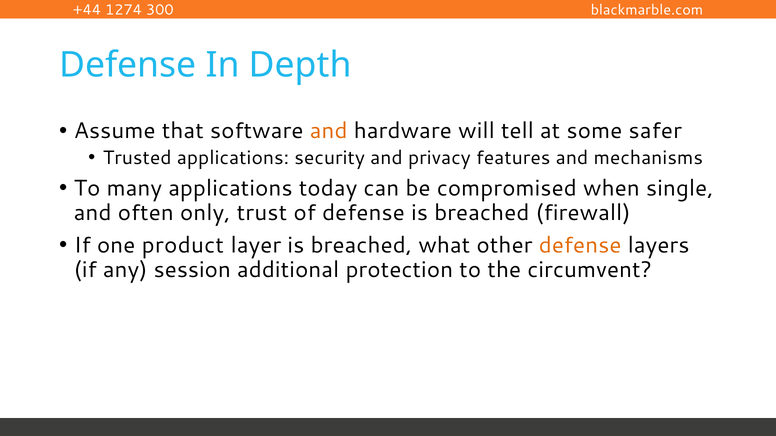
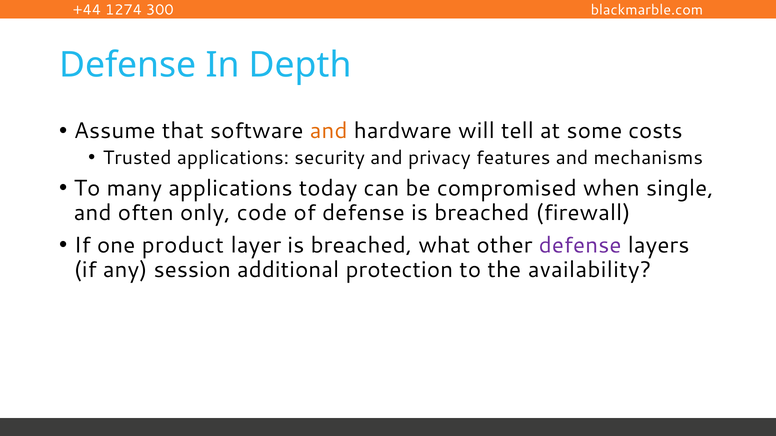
safer: safer -> costs (655, 131)
trust: trust -> code (262, 213)
defense colour: orange -> purple (580, 246)
circumvent: circumvent -> availability (590, 270)
